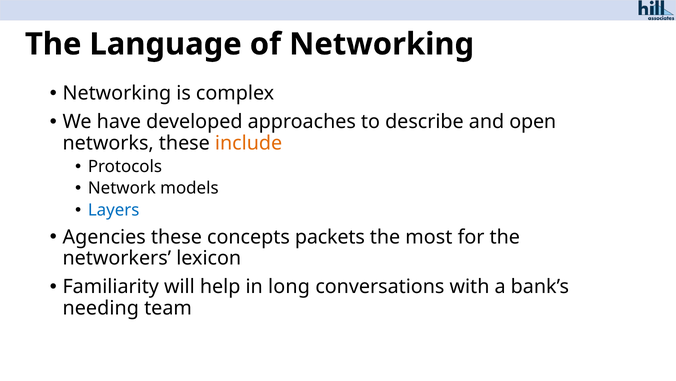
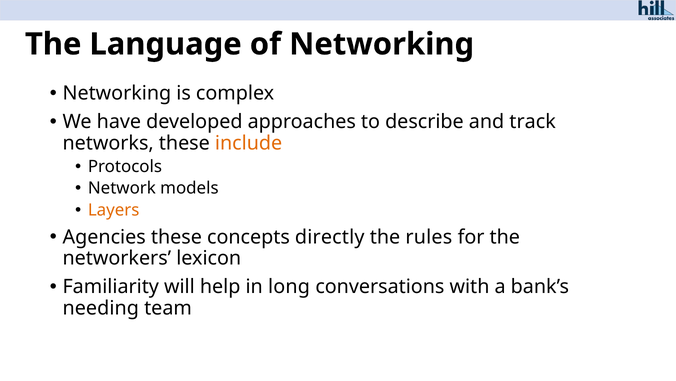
open: open -> track (533, 122)
Layers colour: blue -> orange (114, 210)
packets: packets -> directly (330, 237)
most: most -> rules (429, 237)
